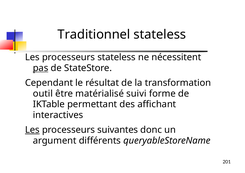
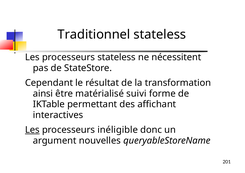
pas underline: present -> none (41, 68)
outil: outil -> ainsi (43, 94)
suivantes: suivantes -> inéligible (118, 130)
différents: différents -> nouvelles (100, 141)
